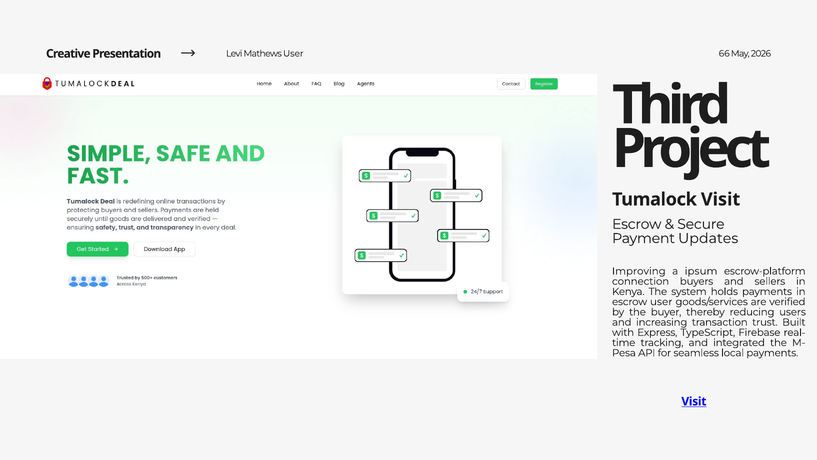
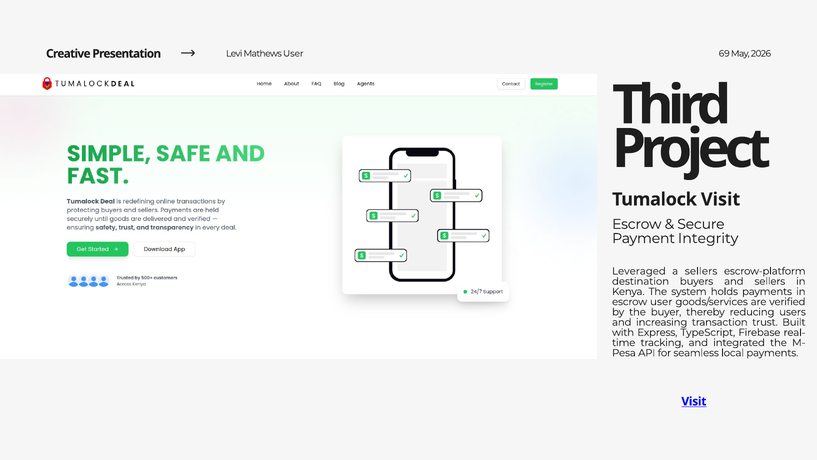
66: 66 -> 69 (724, 53)
Updates: Updates -> Integrity (708, 238)
Improving: Improving -> Leveraged (639, 271)
a ipsum: ipsum -> sellers (701, 271)
connection: connection -> destination (641, 281)
